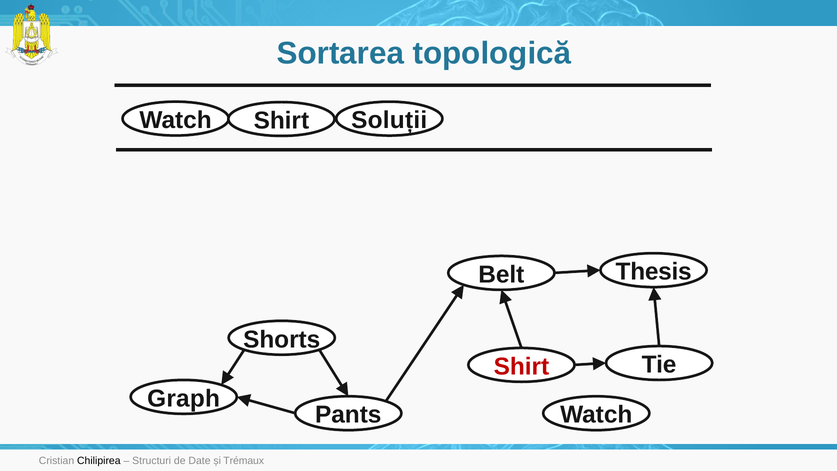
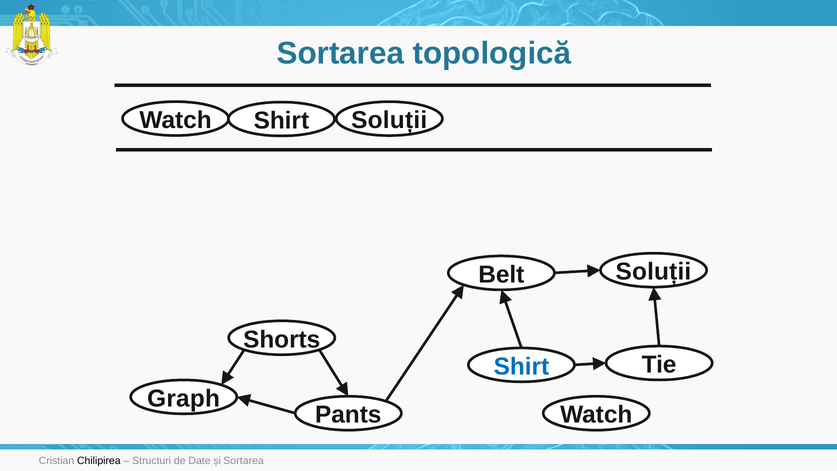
Thesis: Thesis -> Soluții (653, 272)
Shirt colour: red -> blue (521, 366)
și Trémaux: Trémaux -> Sortarea (244, 461)
